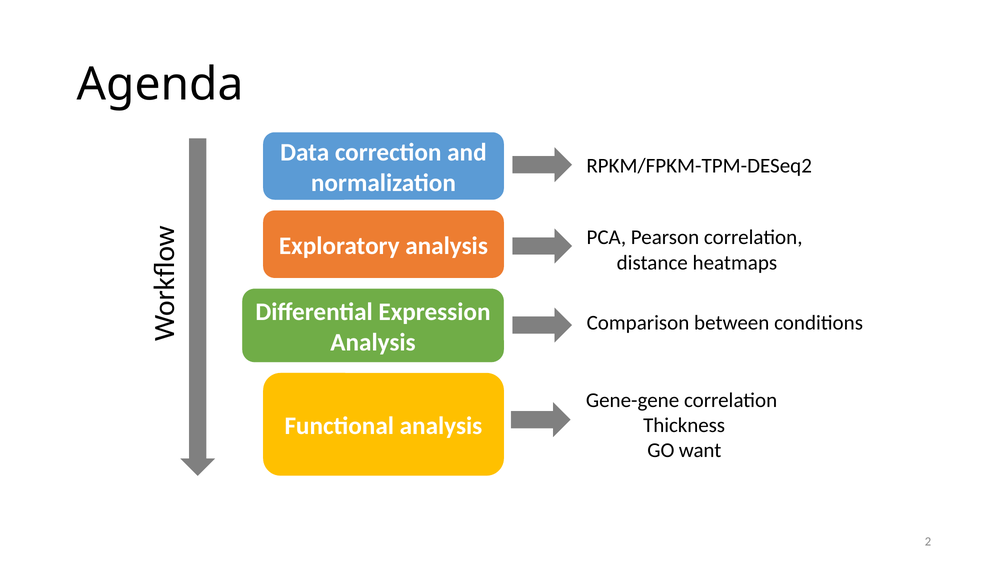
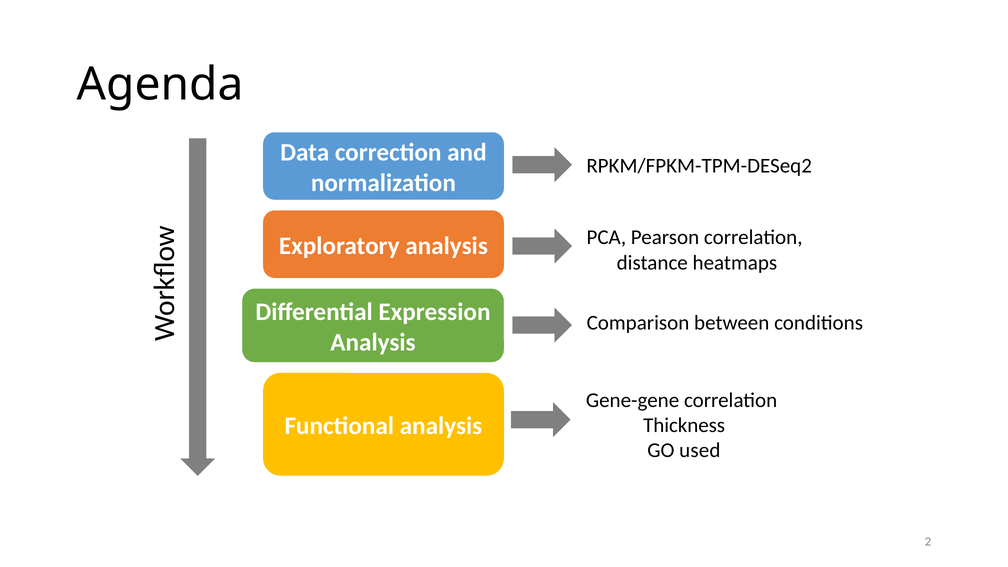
want: want -> used (700, 451)
